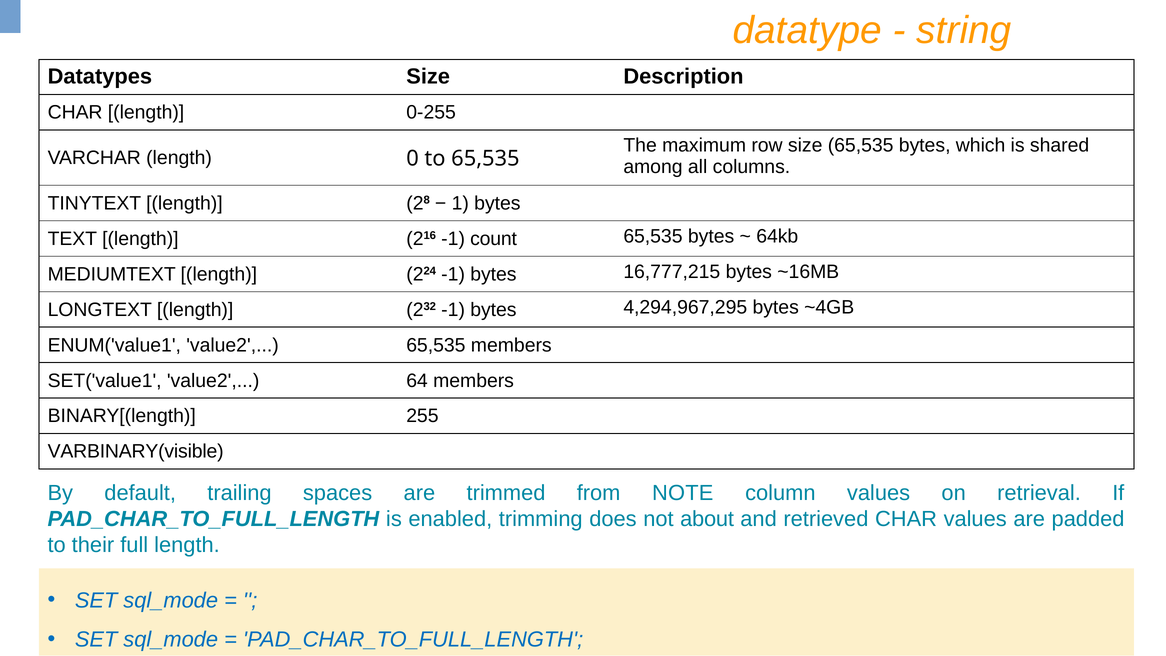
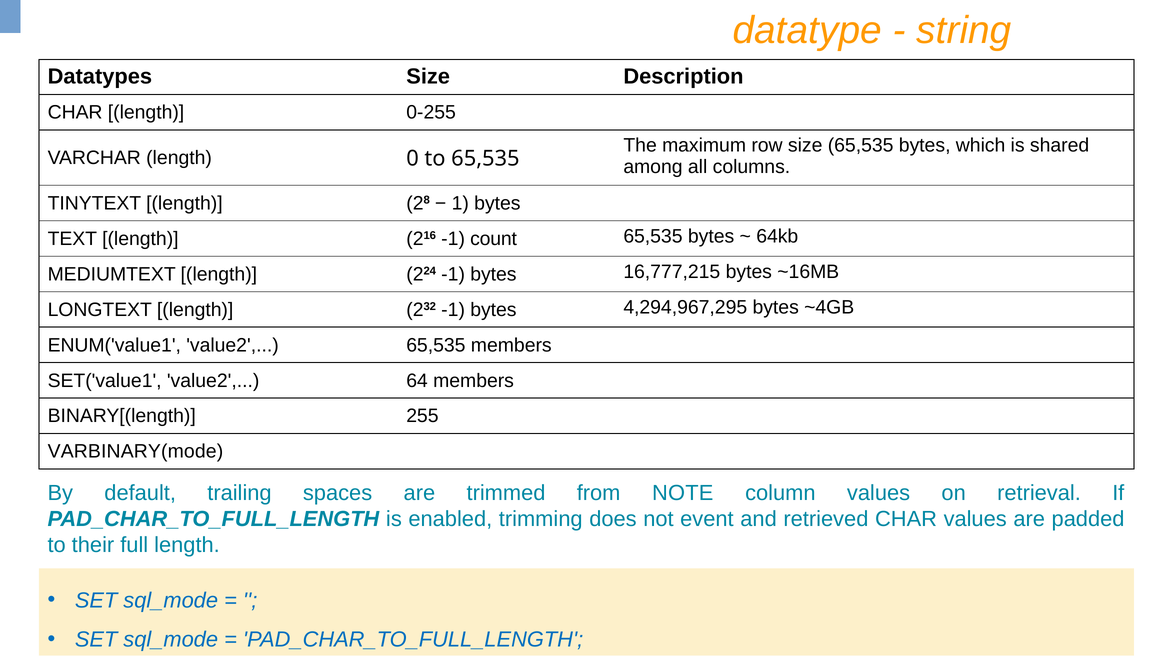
VARBINARY(visible: VARBINARY(visible -> VARBINARY(mode (135, 451)
about: about -> event (707, 519)
